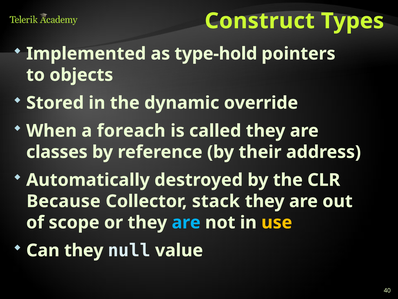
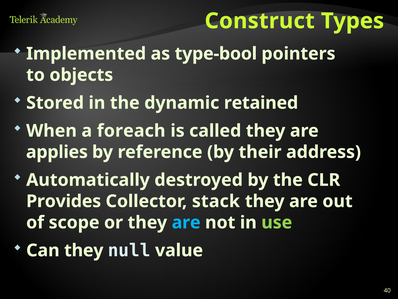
type-hold: type-hold -> type-bool (216, 54)
override: override -> retained (261, 103)
classes: classes -> applies (57, 152)
Because: Because -> Provides (64, 201)
use colour: yellow -> light green (277, 222)
